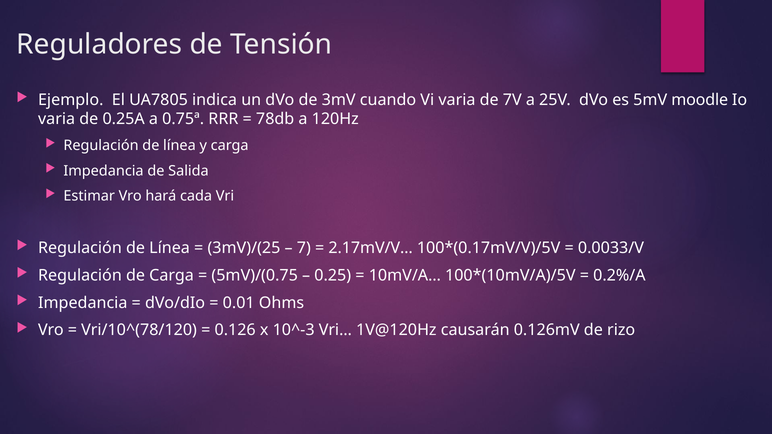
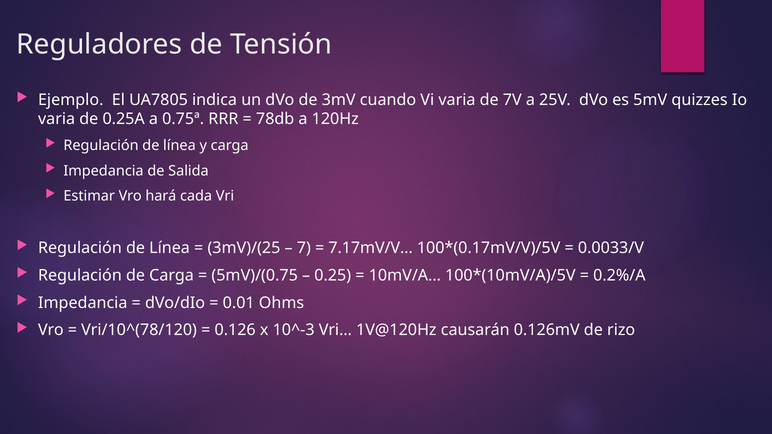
moodle: moodle -> quizzes (700, 100)
2.17mV/V…: 2.17mV/V… -> 7.17mV/V… (371, 248)
